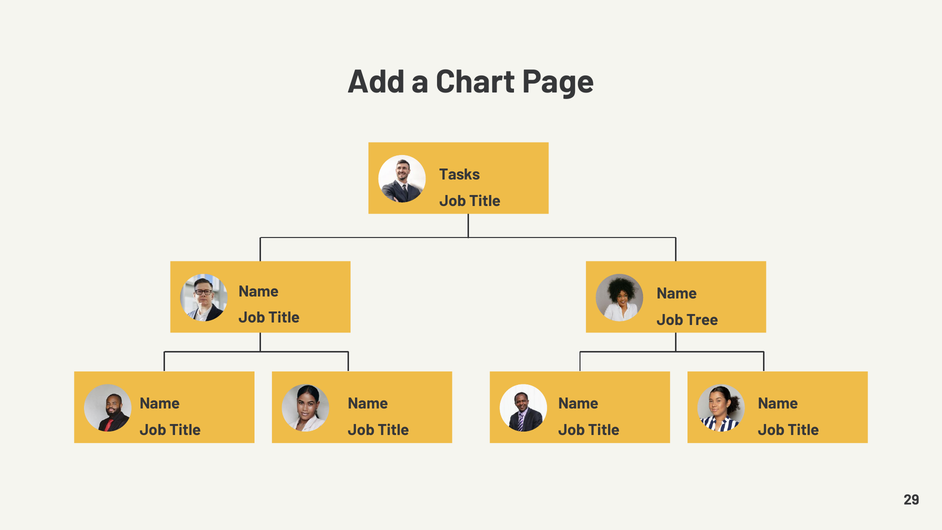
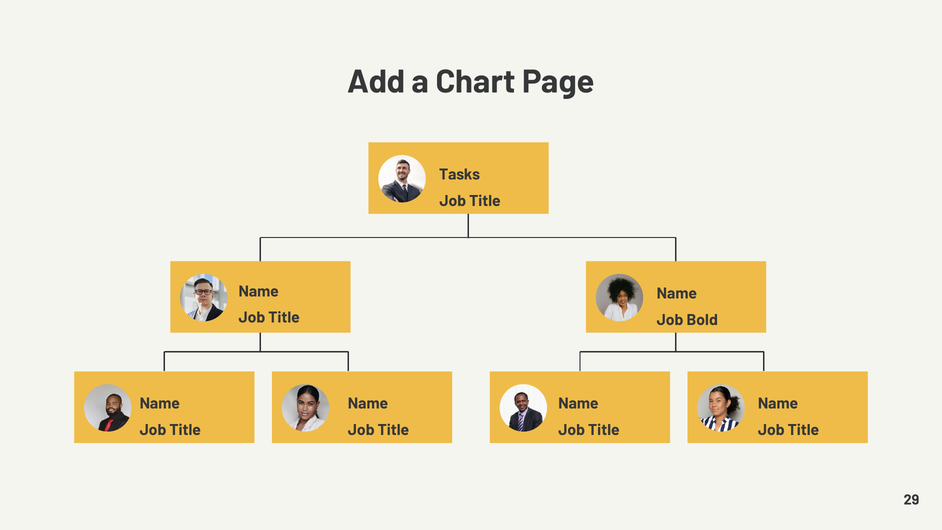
Tree: Tree -> Bold (702, 320)
